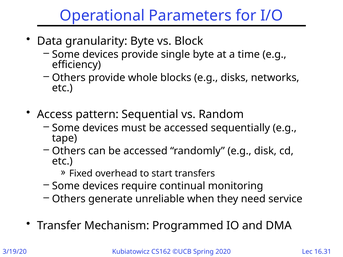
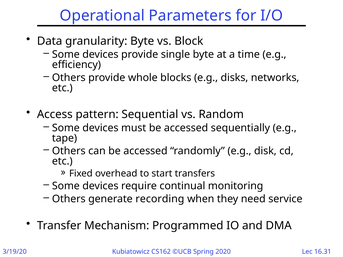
unreliable: unreliable -> recording (160, 199)
